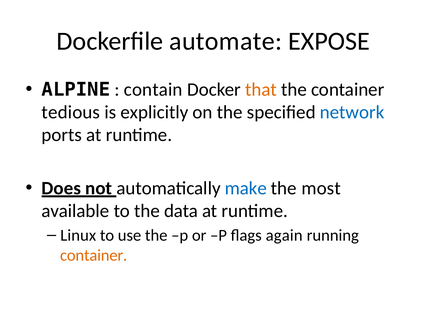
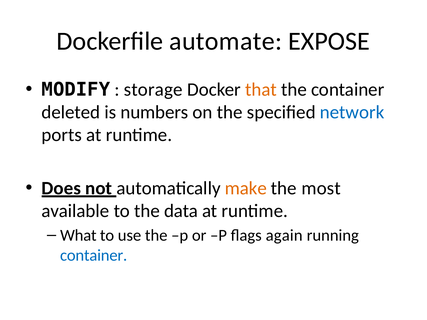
ALPINE: ALPINE -> MODIFY (76, 90)
contain: contain -> storage (153, 90)
tedious: tedious -> deleted (71, 112)
explicitly: explicitly -> numbers (154, 112)
make colour: blue -> orange (246, 188)
Linux: Linux -> What (78, 236)
container colour: orange -> blue (94, 256)
